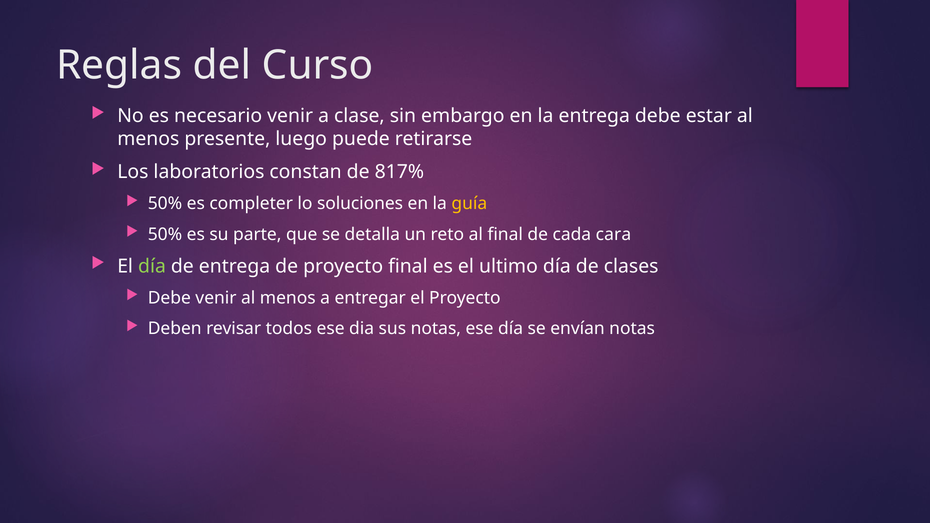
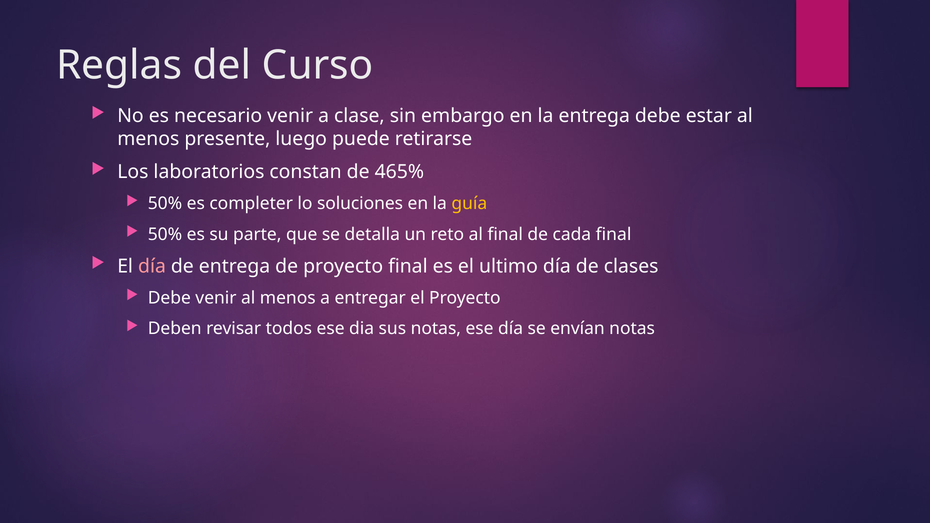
817%: 817% -> 465% (399, 172)
cada cara: cara -> final (614, 234)
día colour: light green -> pink (152, 266)
